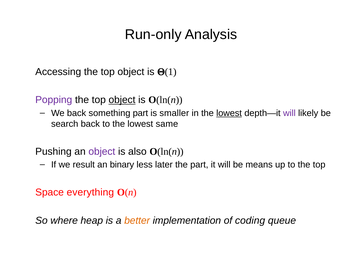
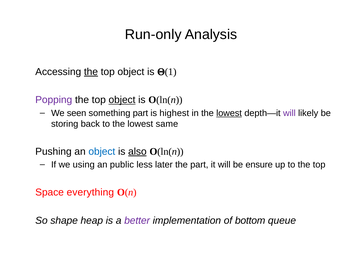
the underline: none -> present (91, 72)
We back: back -> seen (77, 113)
smaller: smaller -> highest (174, 113)
search: search -> storing (65, 124)
object colour: purple -> blue (102, 152)
also underline: none -> present (137, 152)
result: result -> using (84, 165)
binary: binary -> public (122, 165)
means: means -> ensure (259, 165)
where: where -> shape (64, 221)
better colour: orange -> purple (137, 221)
coding: coding -> bottom (250, 221)
